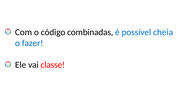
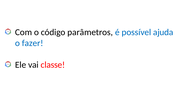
combinadas: combinadas -> parâmetros (90, 32)
cheia: cheia -> ajuda (163, 32)
